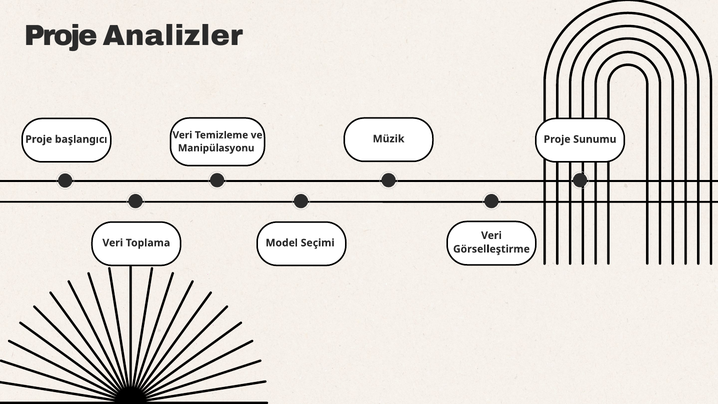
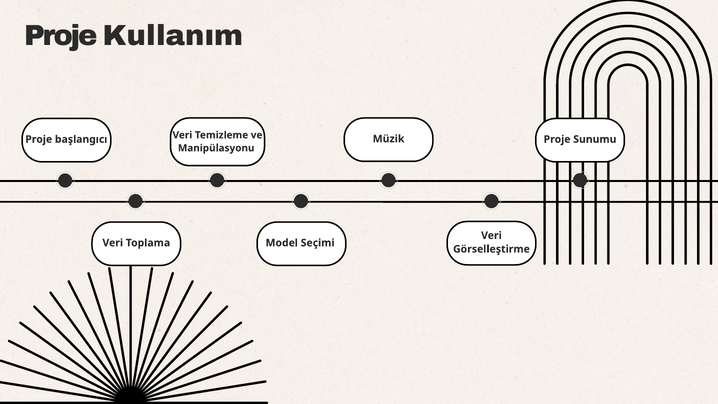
Analizler: Analizler -> Kullanım (173, 36)
